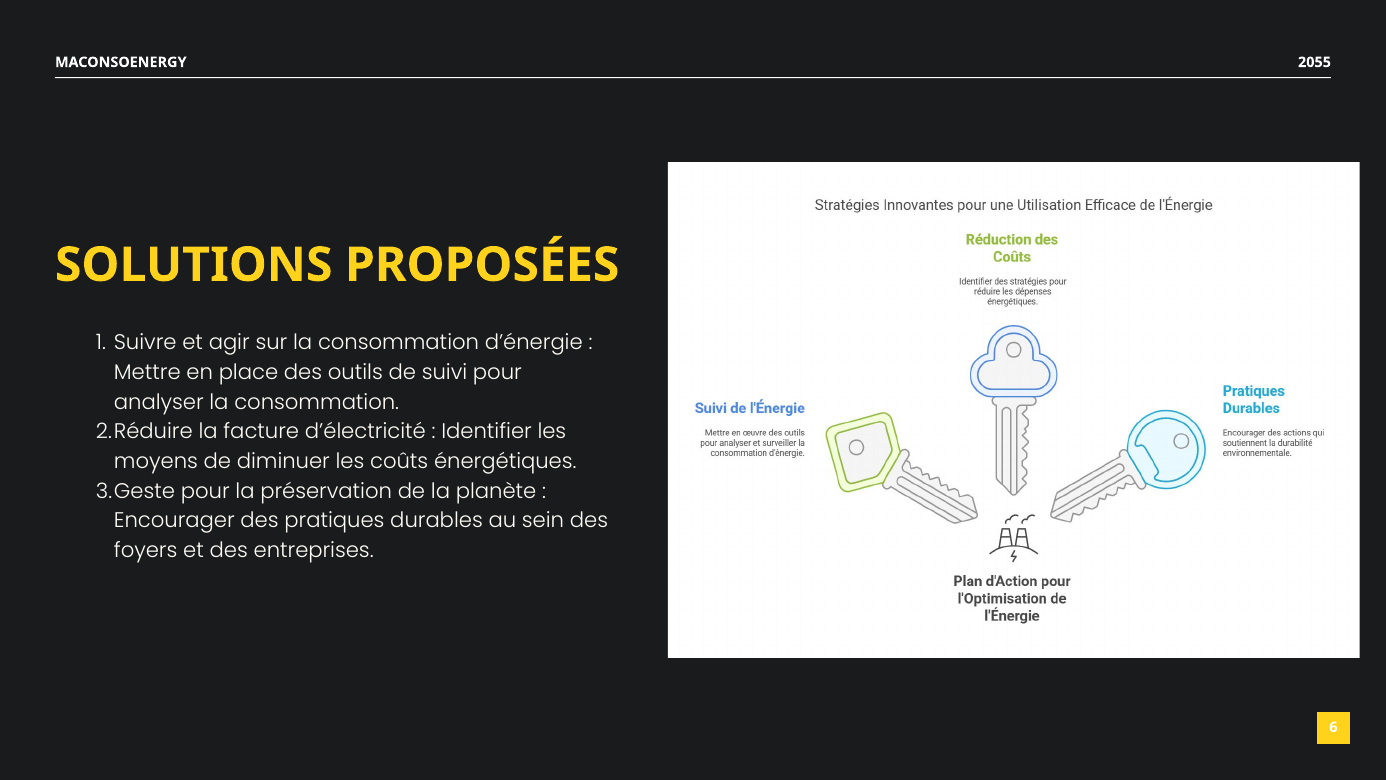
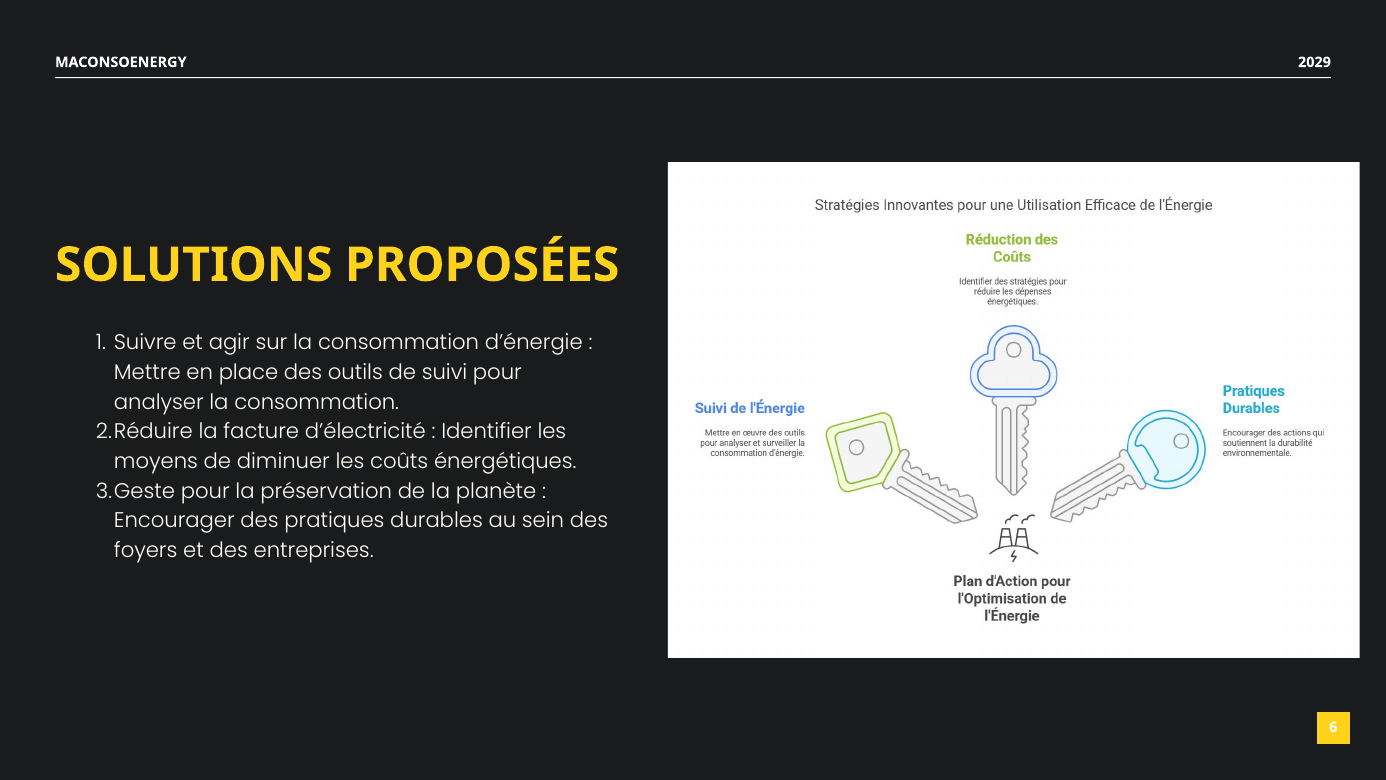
2055: 2055 -> 2029 (1314, 62)
